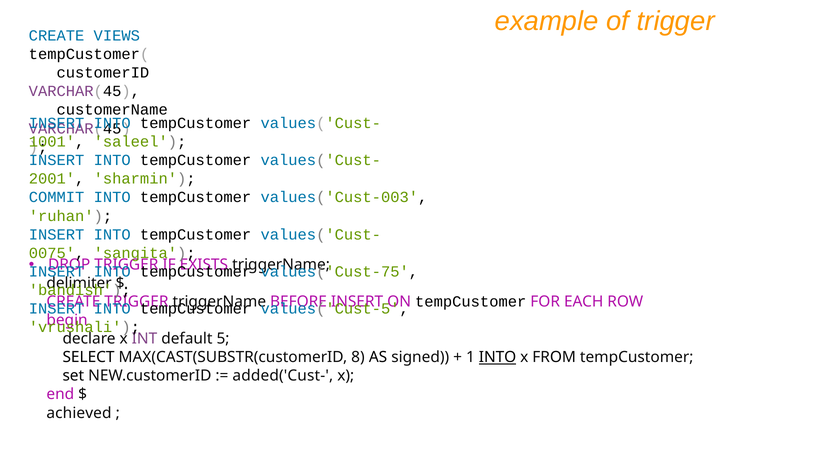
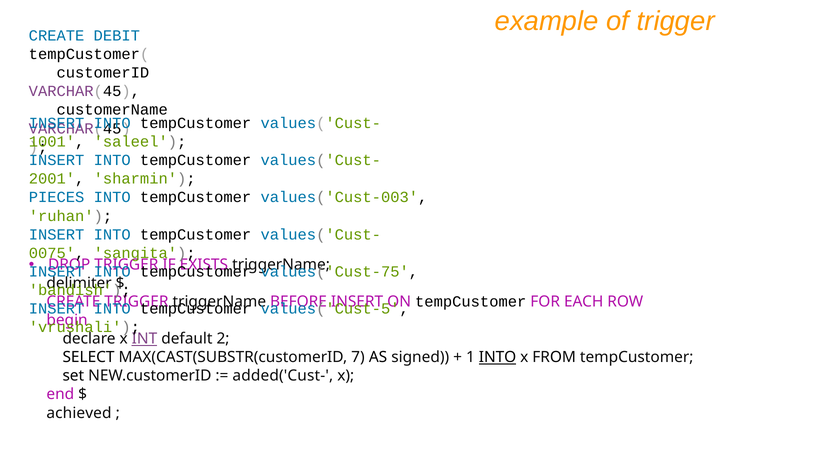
VIEWS: VIEWS -> DEBIT (117, 36)
COMMIT: COMMIT -> PIECES (57, 198)
INT underline: none -> present (145, 339)
5: 5 -> 2 (223, 339)
8: 8 -> 7 (358, 358)
